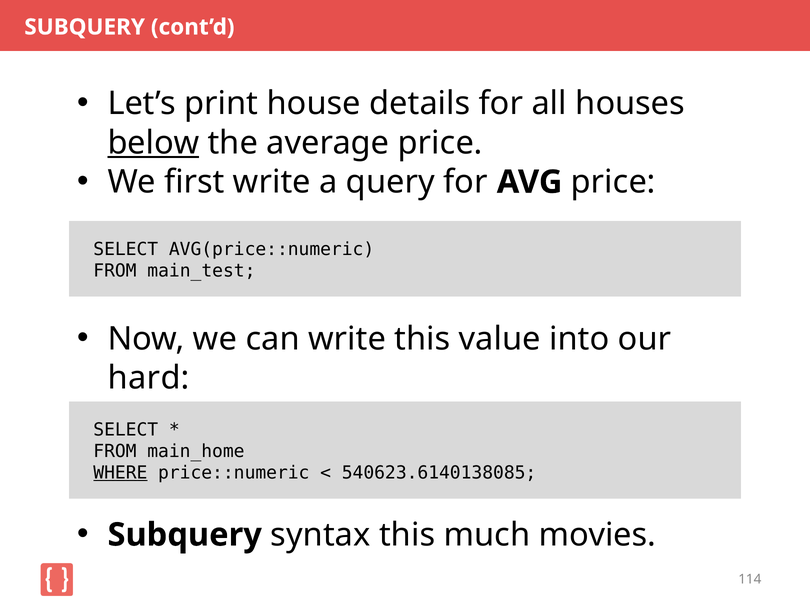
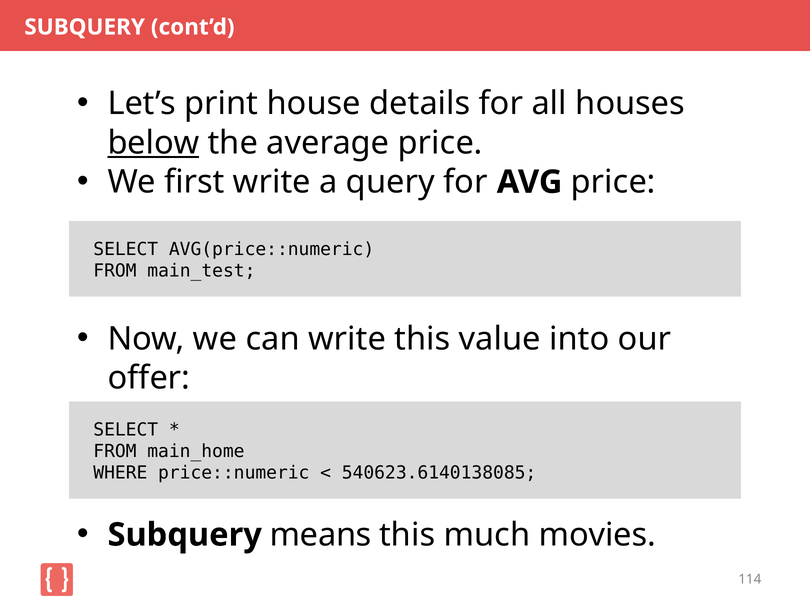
hard: hard -> offer (149, 378)
WHERE underline: present -> none (120, 473)
syntax: syntax -> means (321, 534)
